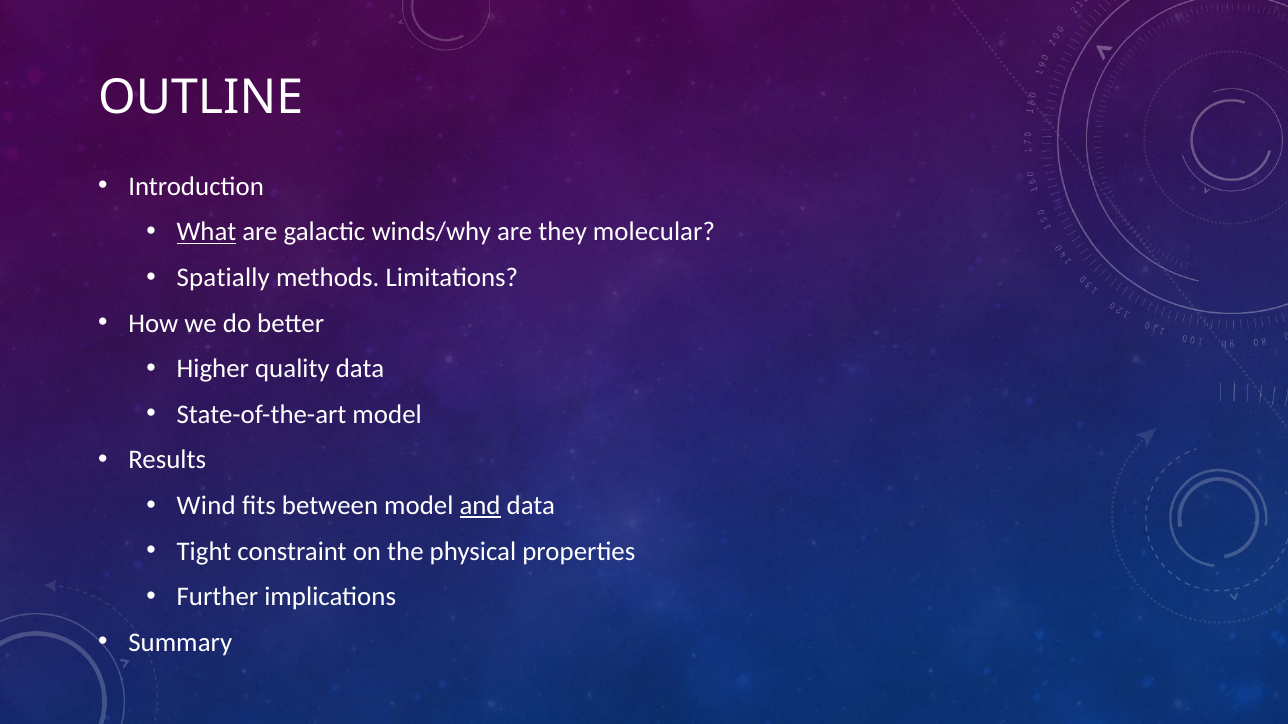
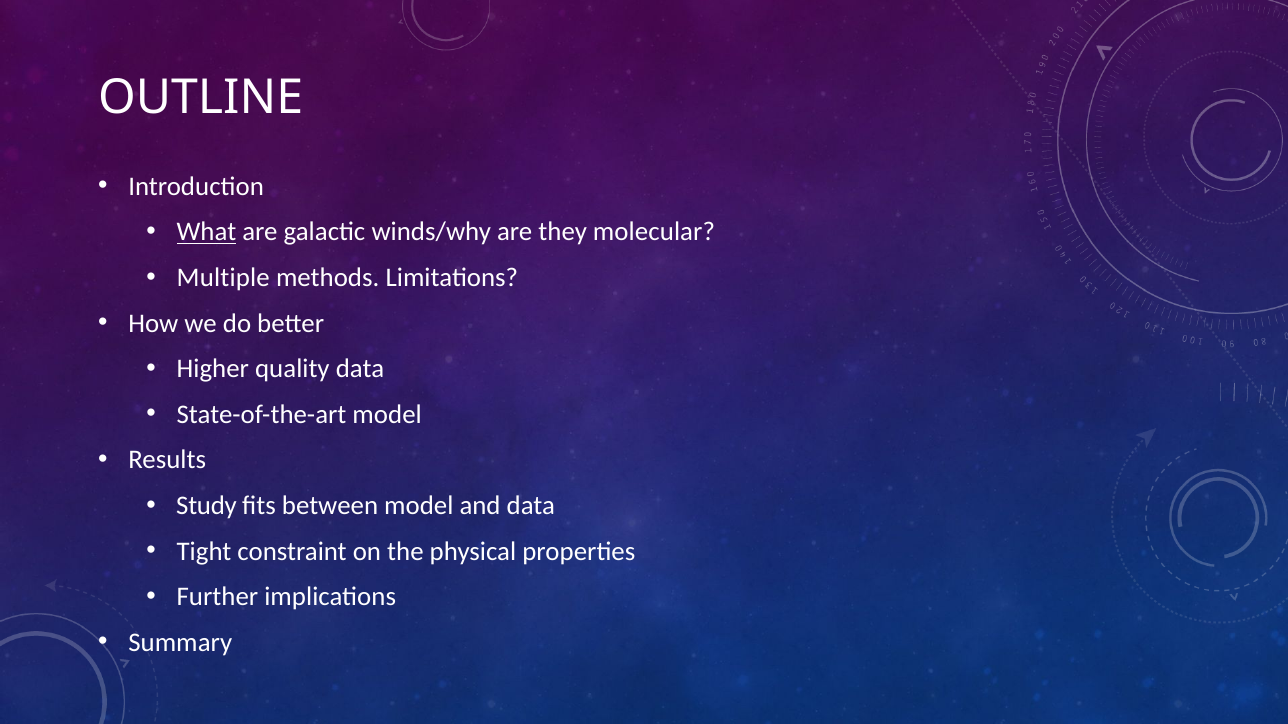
Spatially: Spatially -> Multiple (223, 278)
Wind: Wind -> Study (206, 506)
and underline: present -> none (480, 506)
